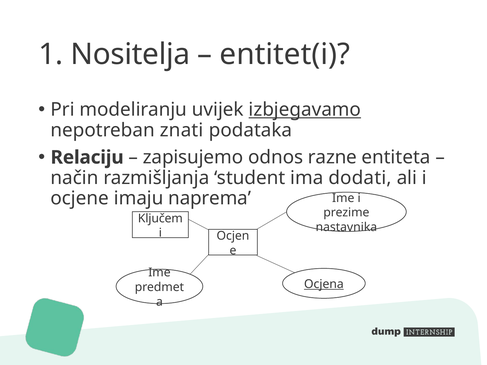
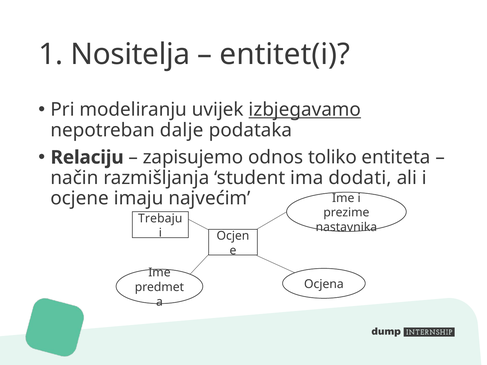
znati: znati -> dalje (182, 130)
razne: razne -> toliko (332, 157)
naprema: naprema -> najvećim (210, 198)
Ključem: Ključem -> Trebaju (160, 218)
Ocjena underline: present -> none (324, 284)
